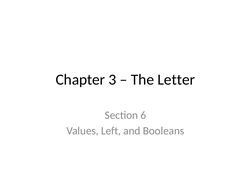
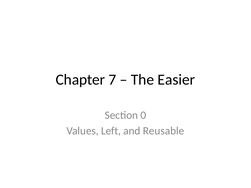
3: 3 -> 7 (112, 80)
Letter: Letter -> Easier (176, 80)
6: 6 -> 0 (143, 115)
Booleans: Booleans -> Reusable (164, 131)
